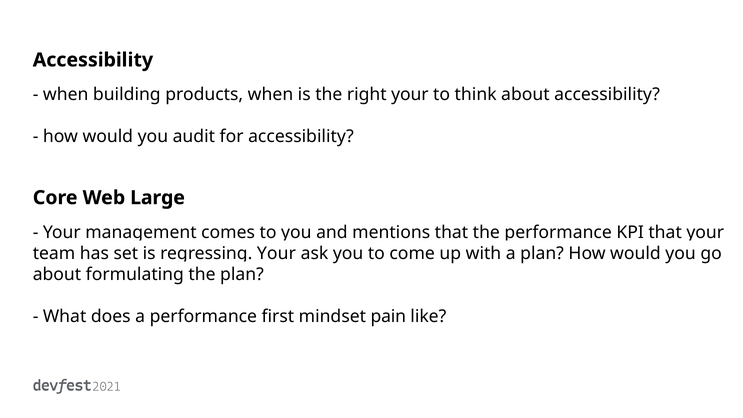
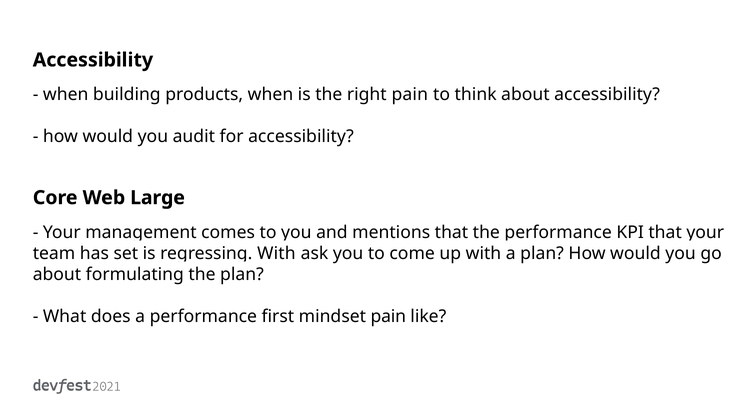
right your: your -> pain (410, 94)
Your: Your -> With (276, 253)
